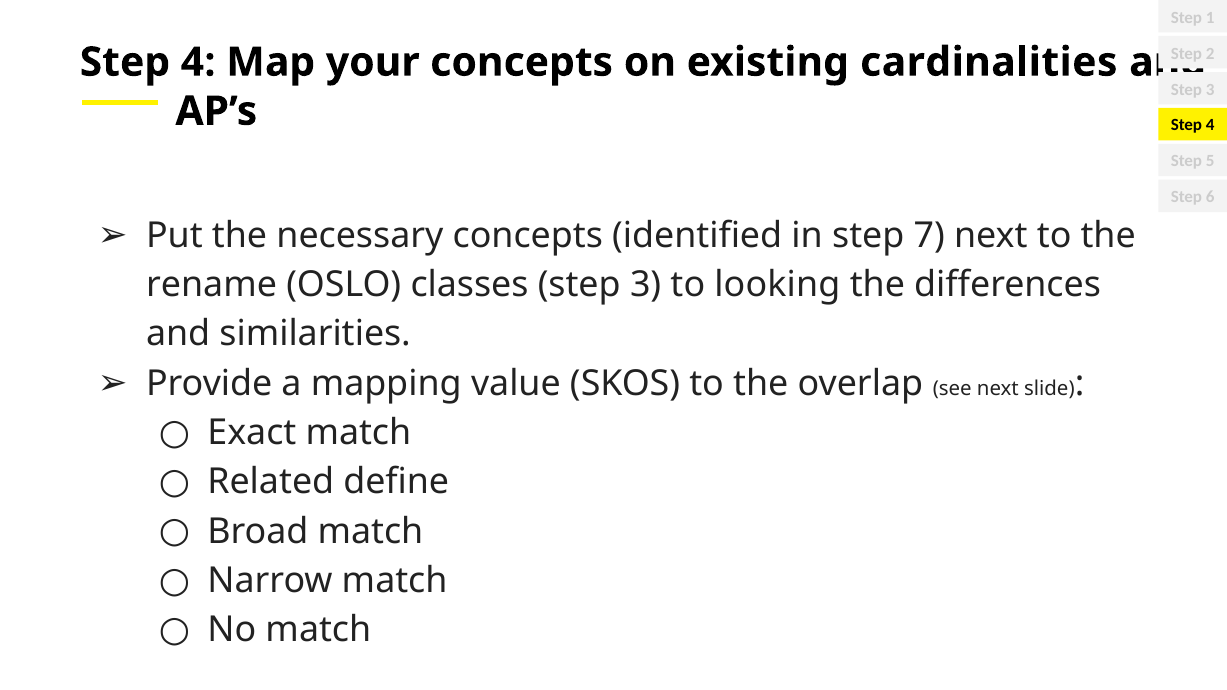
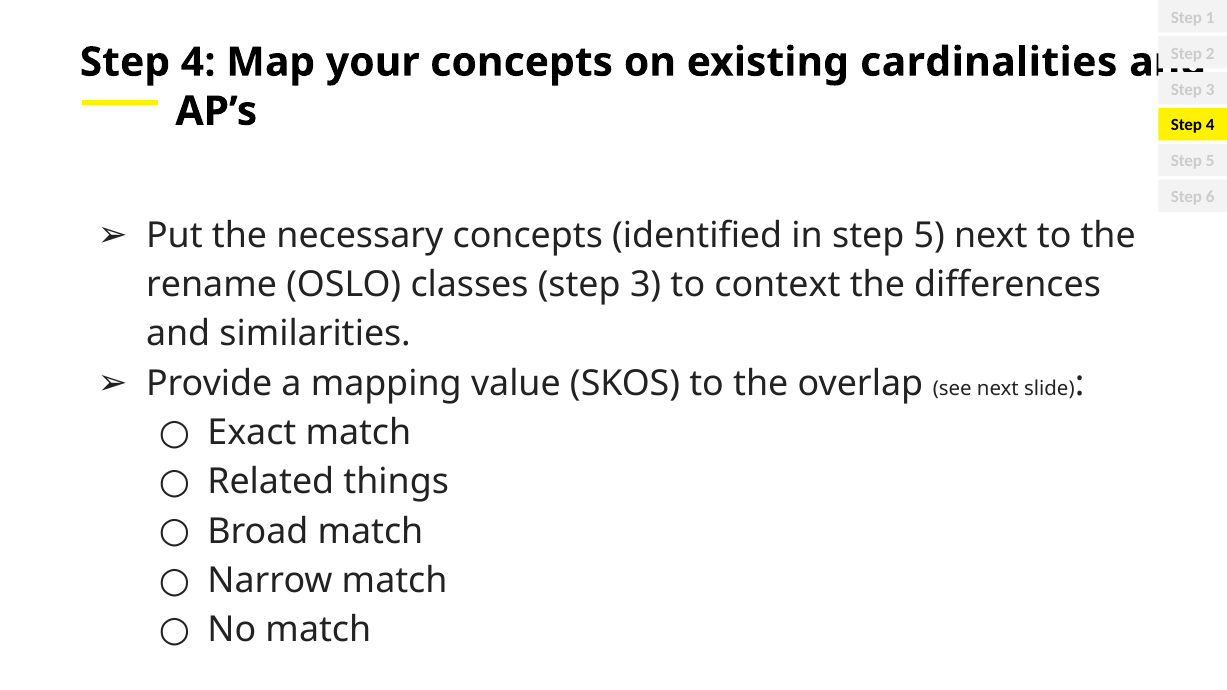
in step 7: 7 -> 5 (929, 235)
looking: looking -> context (777, 285)
define: define -> things (396, 482)
